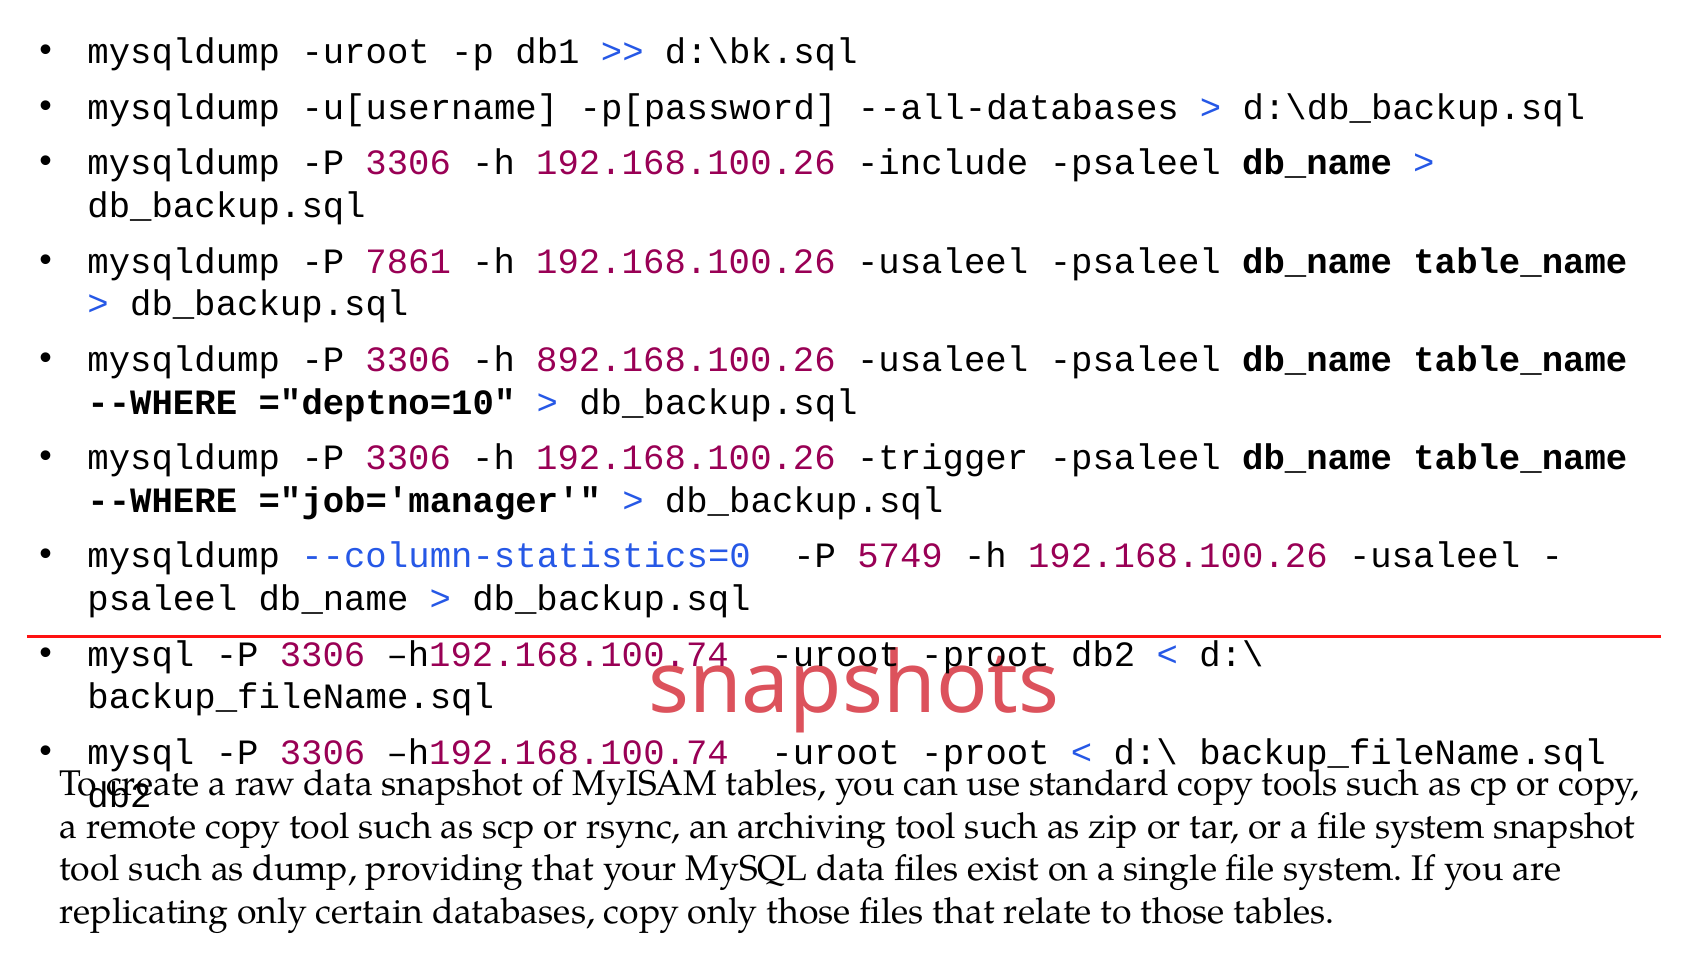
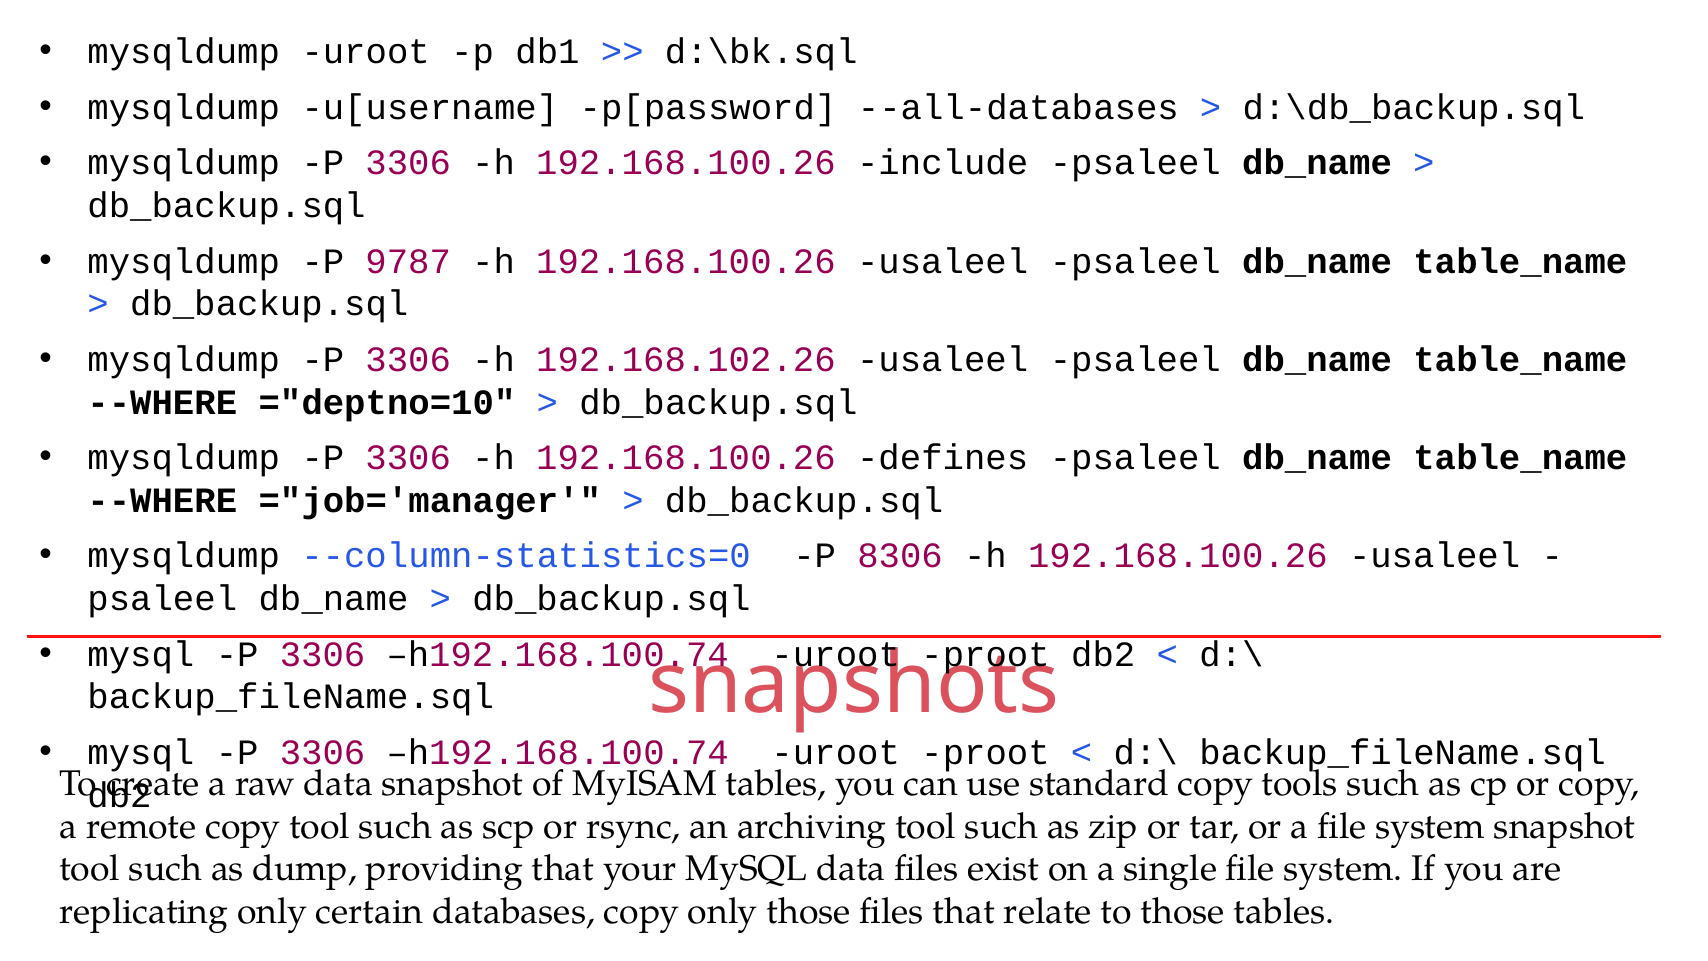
7861: 7861 -> 9787 (408, 261)
892.168.100.26: 892.168.100.26 -> 192.168.102.26 (686, 360)
trigger: trigger -> defines (943, 458)
5749: 5749 -> 8306 (900, 556)
